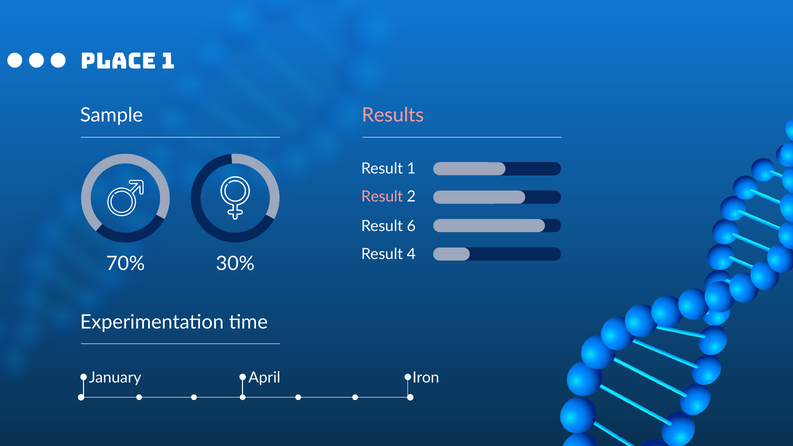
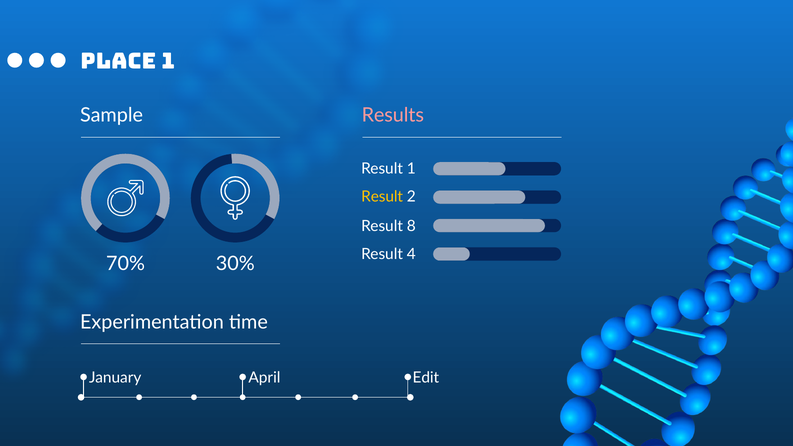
Result colour: pink -> yellow (382, 197)
6: 6 -> 8 (411, 226)
Iron: Iron -> Edit (426, 378)
